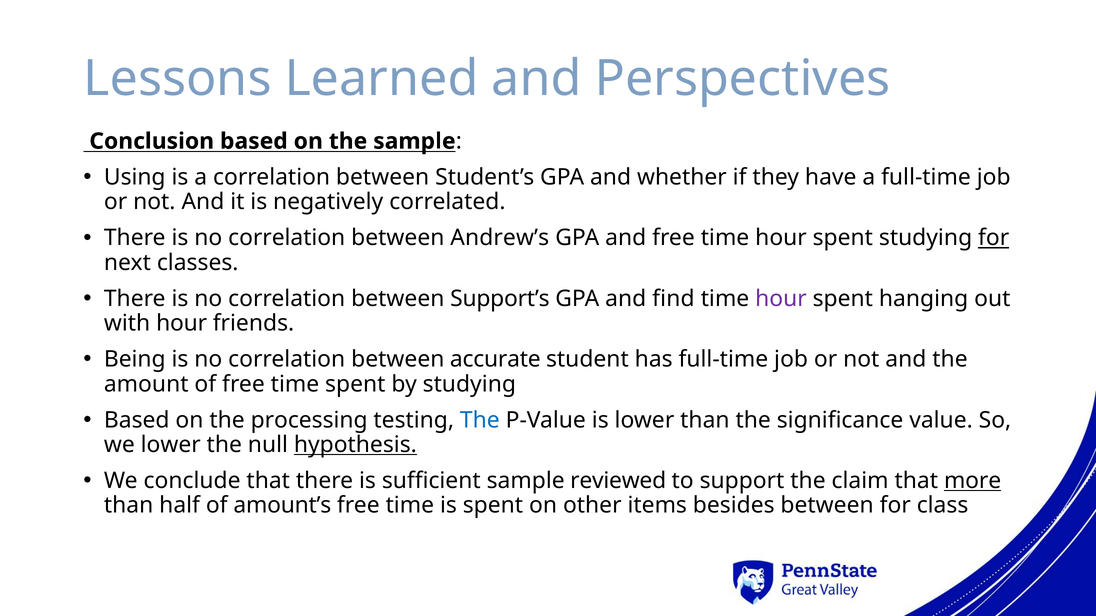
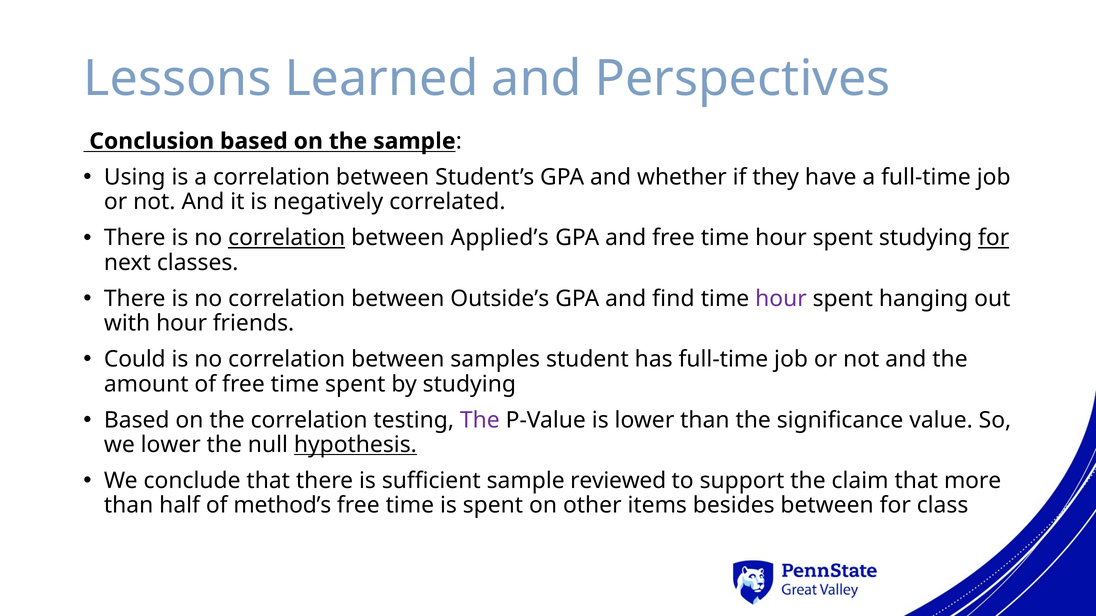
correlation underline: none -> present (287, 238)
Andrew’s: Andrew’s -> Applied’s (500, 238)
Support’s: Support’s -> Outside’s (500, 299)
Being: Being -> Could (135, 360)
accurate: accurate -> samples (495, 360)
the processing: processing -> correlation (309, 420)
The colour: blue -> purple (480, 420)
more underline: present -> none (973, 481)
amount’s: amount’s -> method’s (282, 506)
